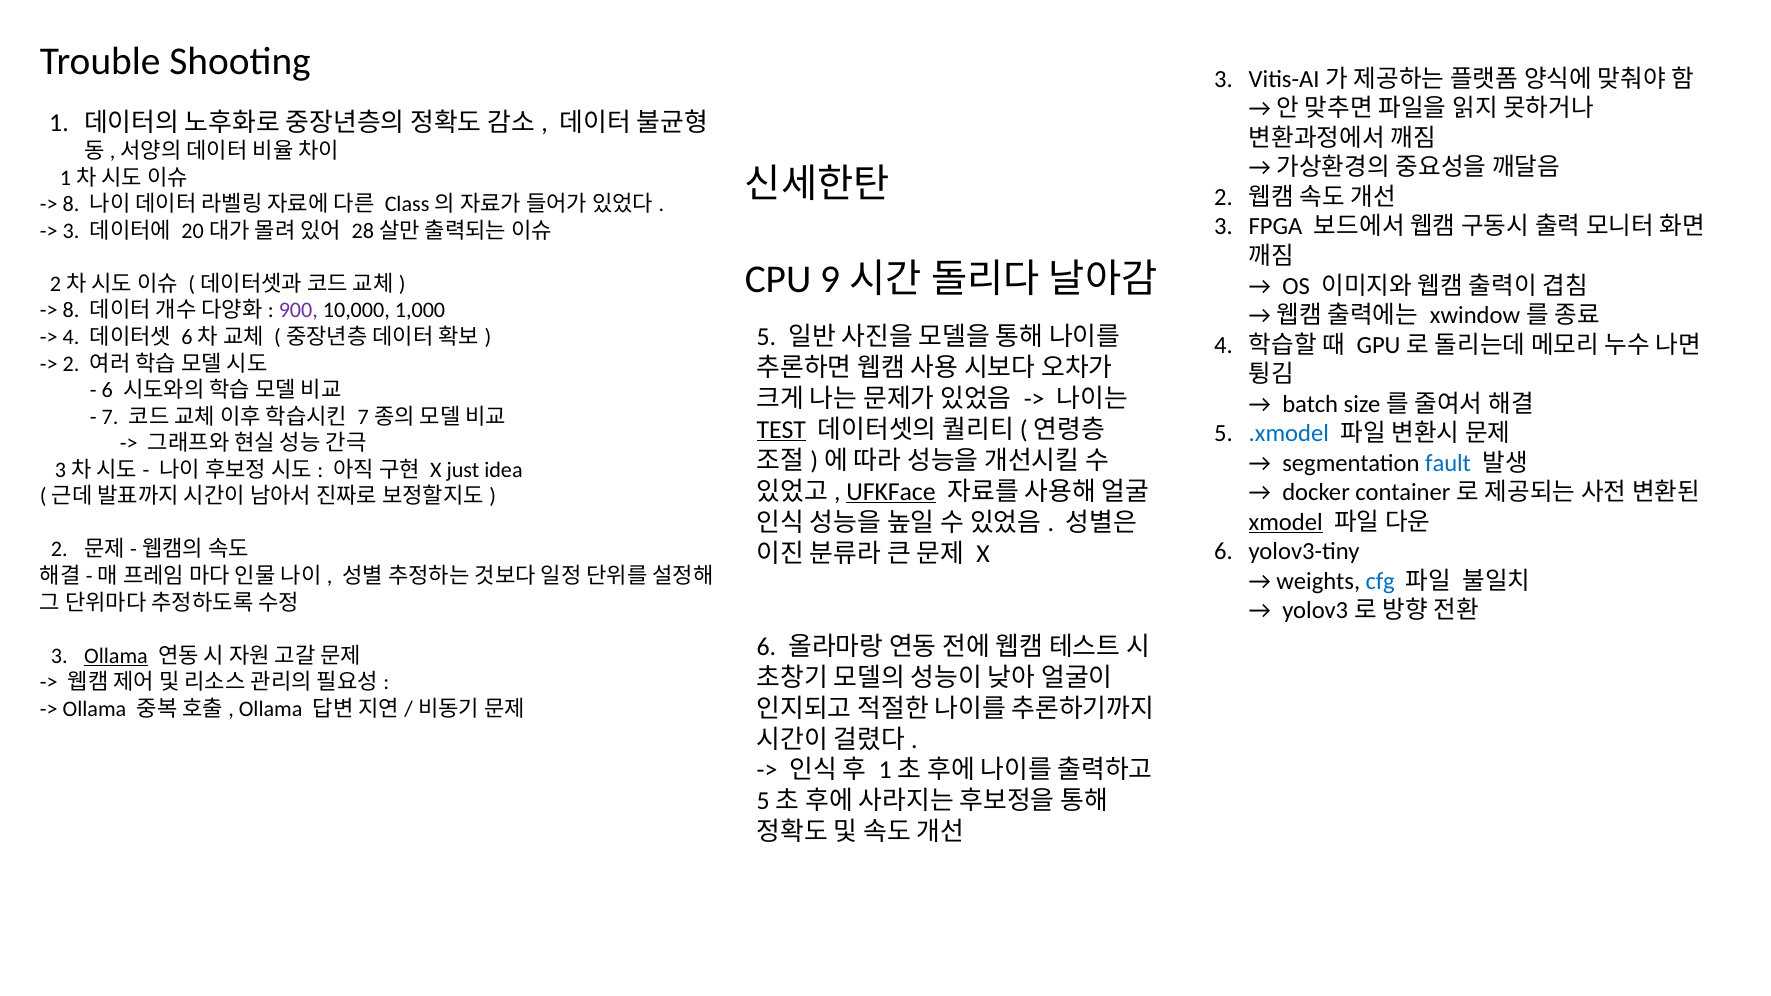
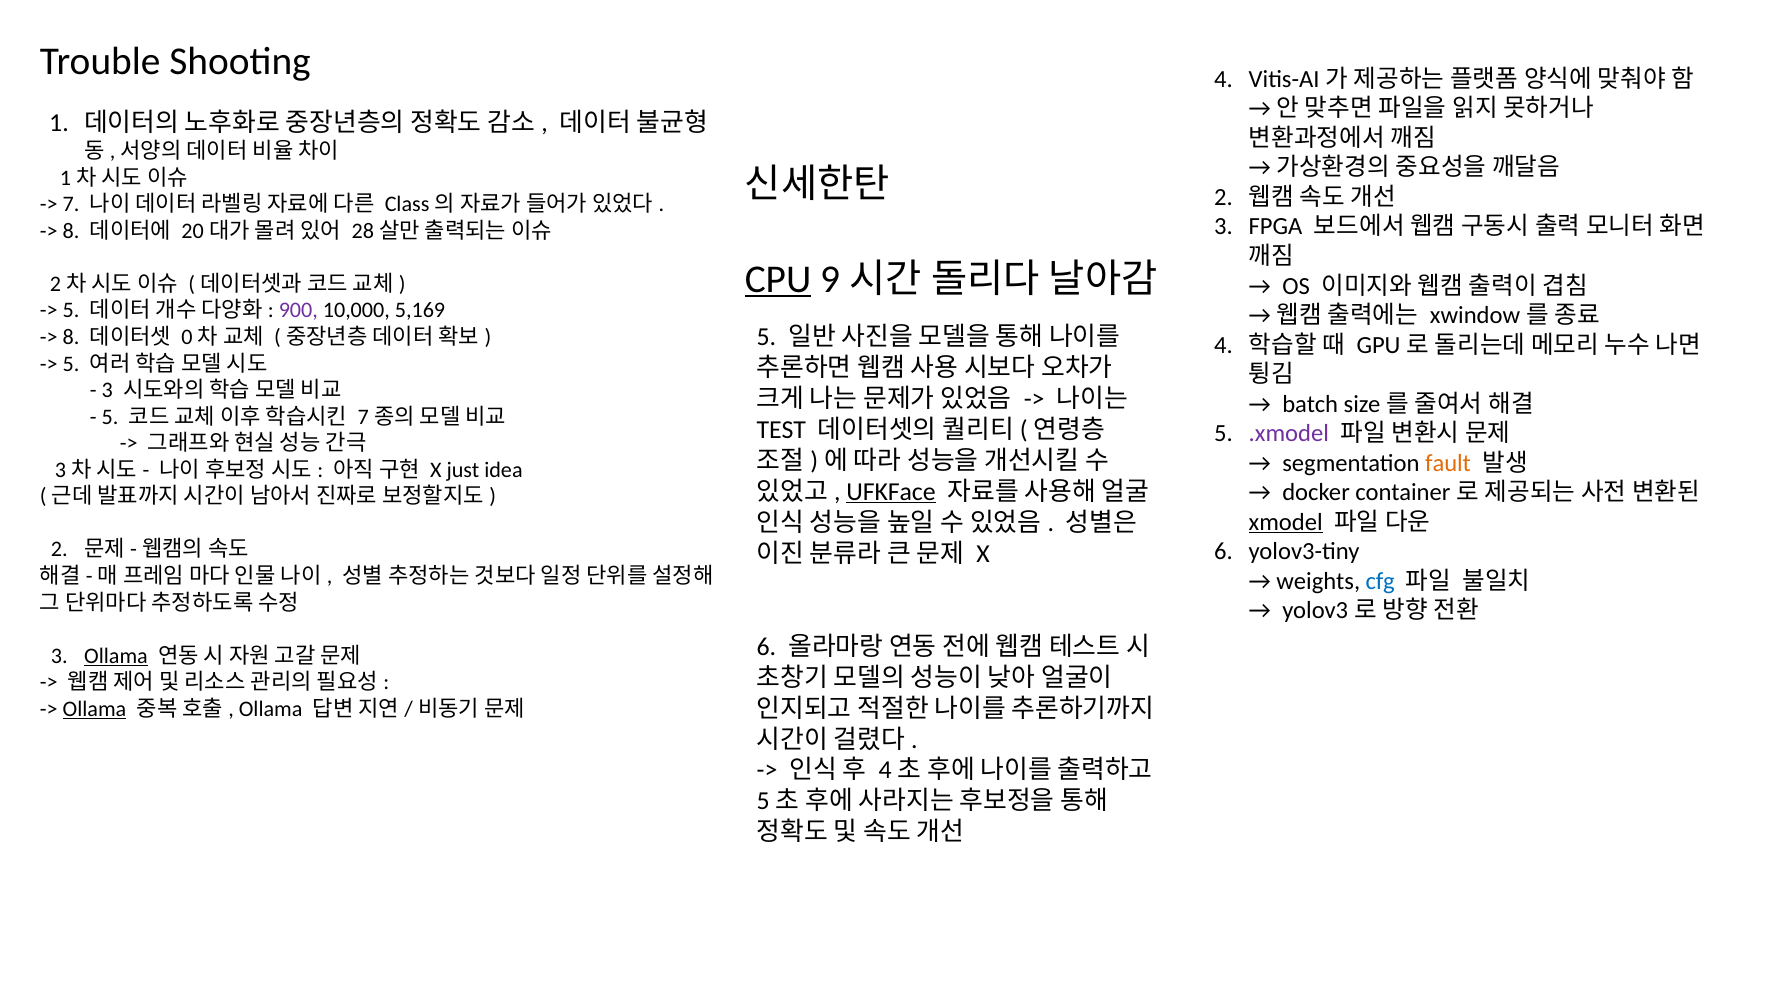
Shooting 3: 3 -> 4 (1224, 79)
8: 8 -> 7 (71, 204)
3: 3 -> 8 (71, 231)
CPU underline: none -> present (778, 279)
8: 8 -> 5 (71, 311)
1,000: 1,000 -> 5,169 (420, 311)
4: 4 -> 8 (71, 337)
6: 6 -> 0 (187, 337)
2: 2 -> 5 (71, 364)
6: 6 -> 3 (107, 390)
7: 7 -> 5 (110, 417)
TEST underline: present -> none (781, 430)
.xmodel colour: blue -> purple (1289, 434)
fault colour: blue -> orange (1448, 463)
Ollama underline: none -> present (94, 709)
1: 1 -> 4 (885, 771)
